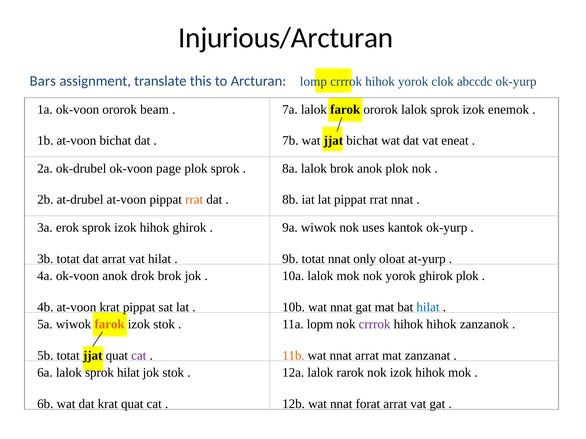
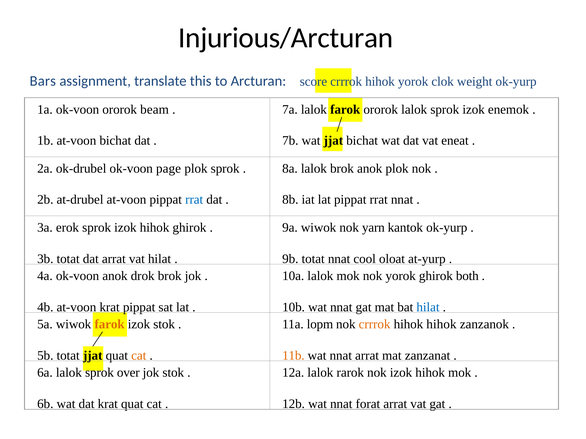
lomp: lomp -> score (313, 82)
abccdc: abccdc -> weight (475, 82)
rrat colour: orange -> blue (194, 200)
uses: uses -> yarn (373, 228)
only: only -> cool (365, 259)
ghirok plok: plok -> both (467, 276)
crrrok colour: purple -> orange (375, 325)
cat colour: purple -> orange (139, 356)
sprok hilat: hilat -> over (128, 373)
